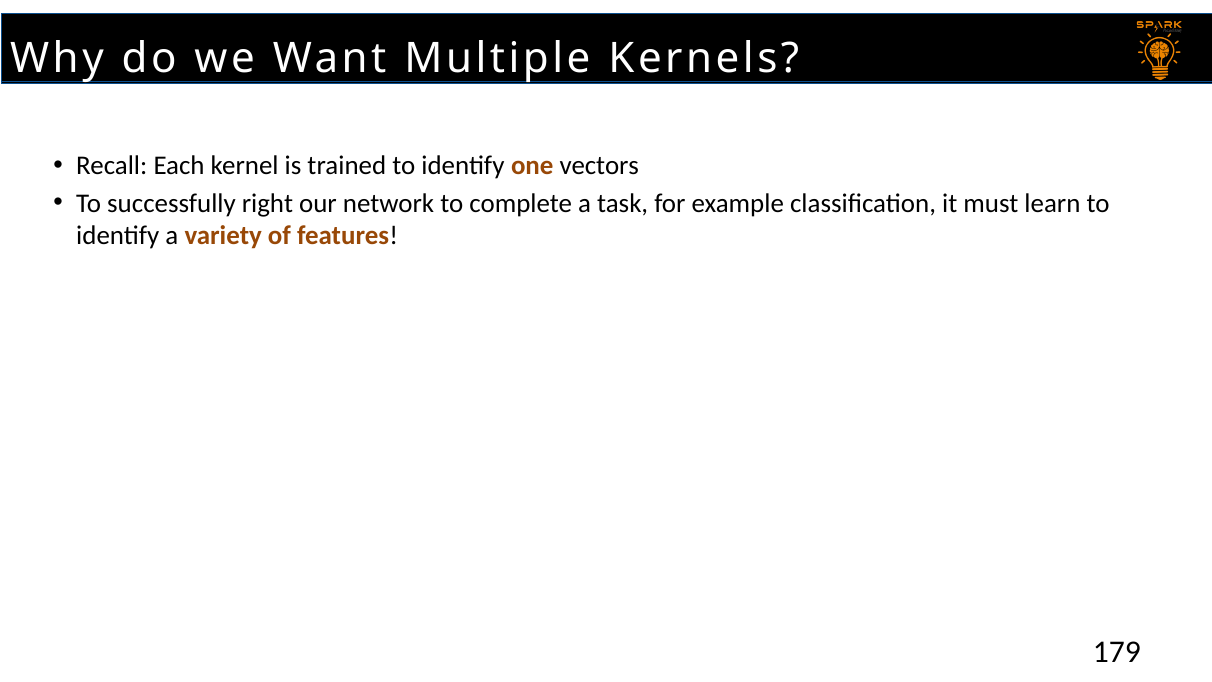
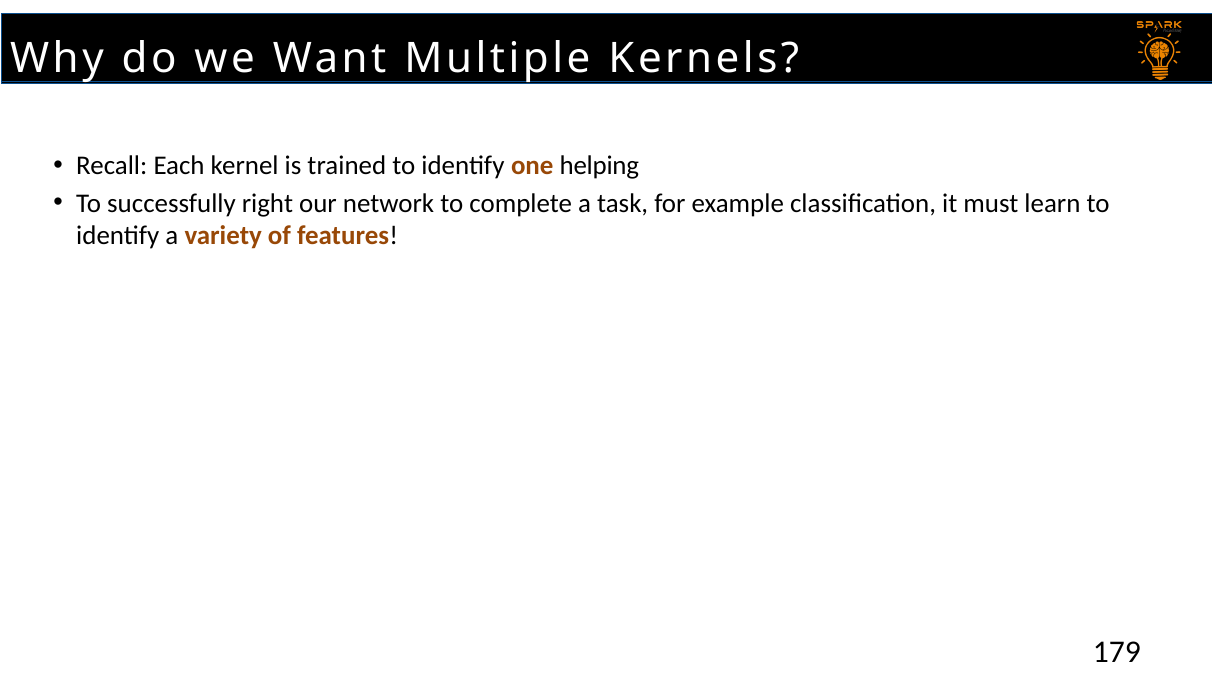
vectors: vectors -> helping (599, 166)
